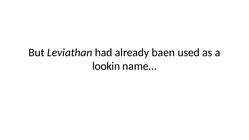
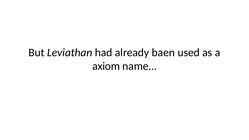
lookin: lookin -> axiom (106, 66)
